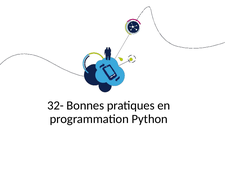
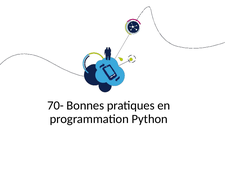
32-: 32- -> 70- (55, 105)
